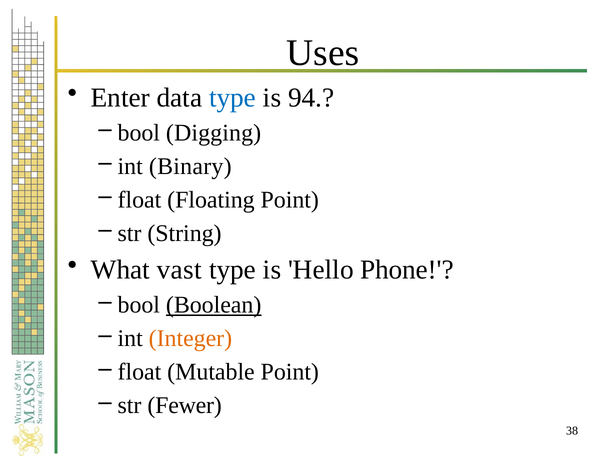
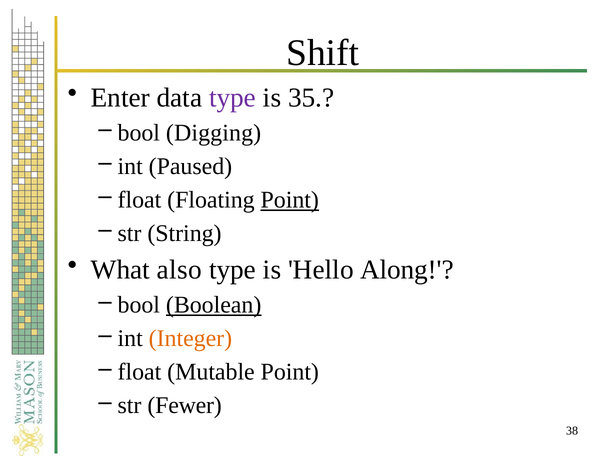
Uses: Uses -> Shift (323, 53)
type colour: blue -> purple (233, 98)
94: 94 -> 35 (311, 98)
Binary: Binary -> Paused (190, 166)
Point underline: none -> present (290, 200)
vast: vast -> also (179, 270)
Phone: Phone -> Along (407, 270)
